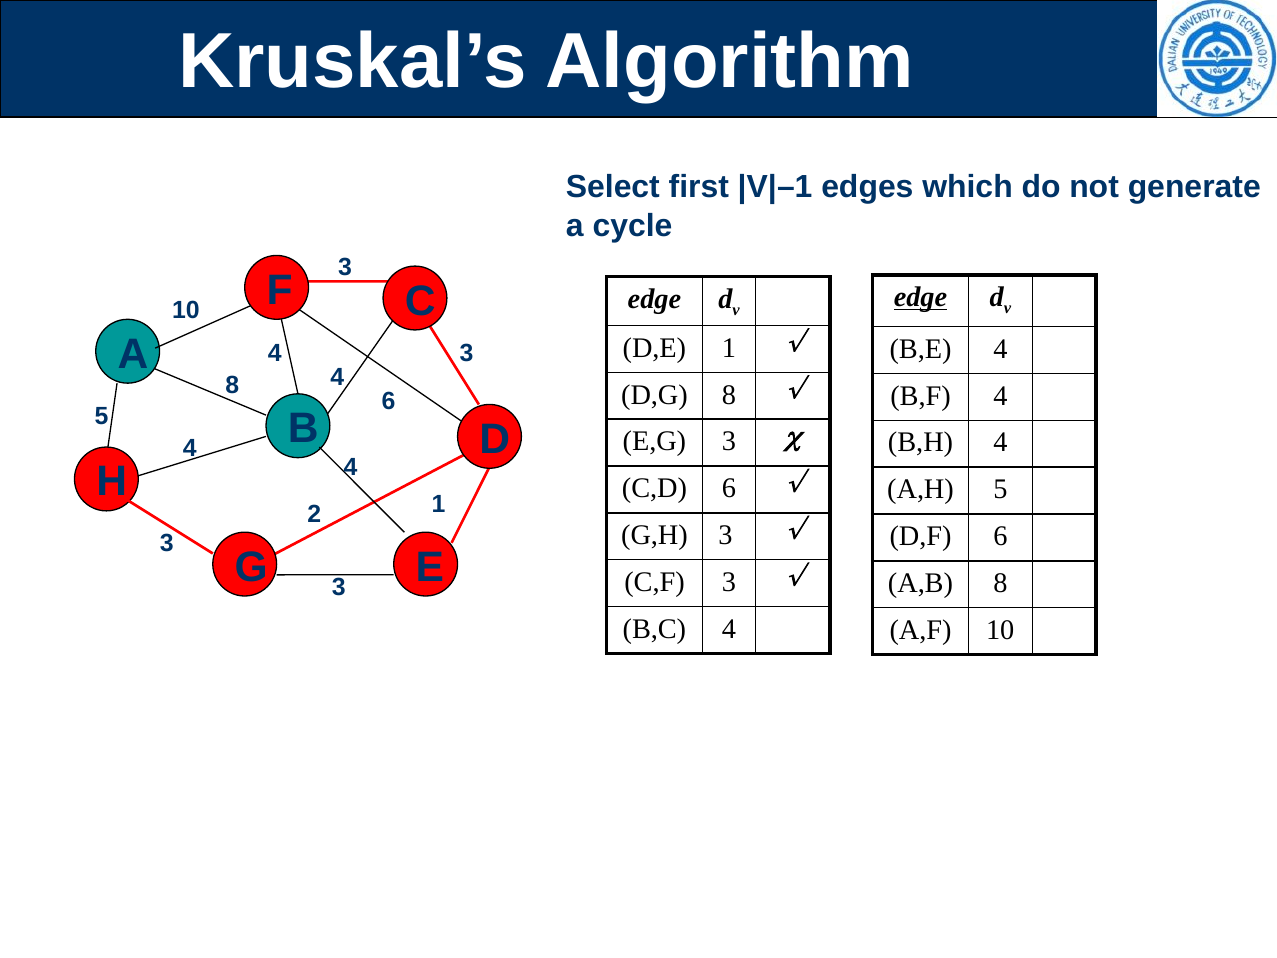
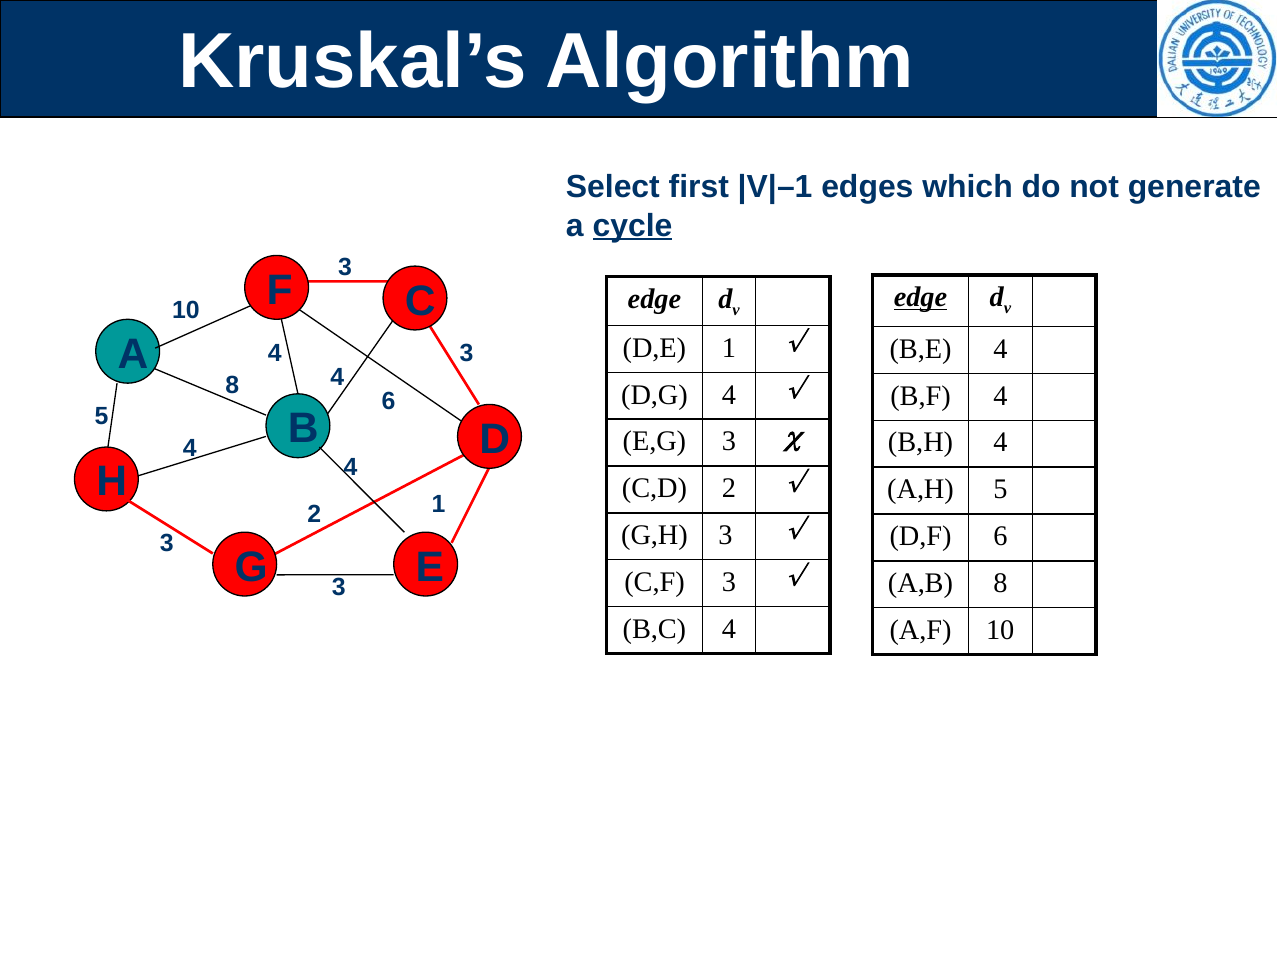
cycle underline: none -> present (632, 226)
D,G 8: 8 -> 4 (729, 395)
C,D 6: 6 -> 2 (729, 488)
